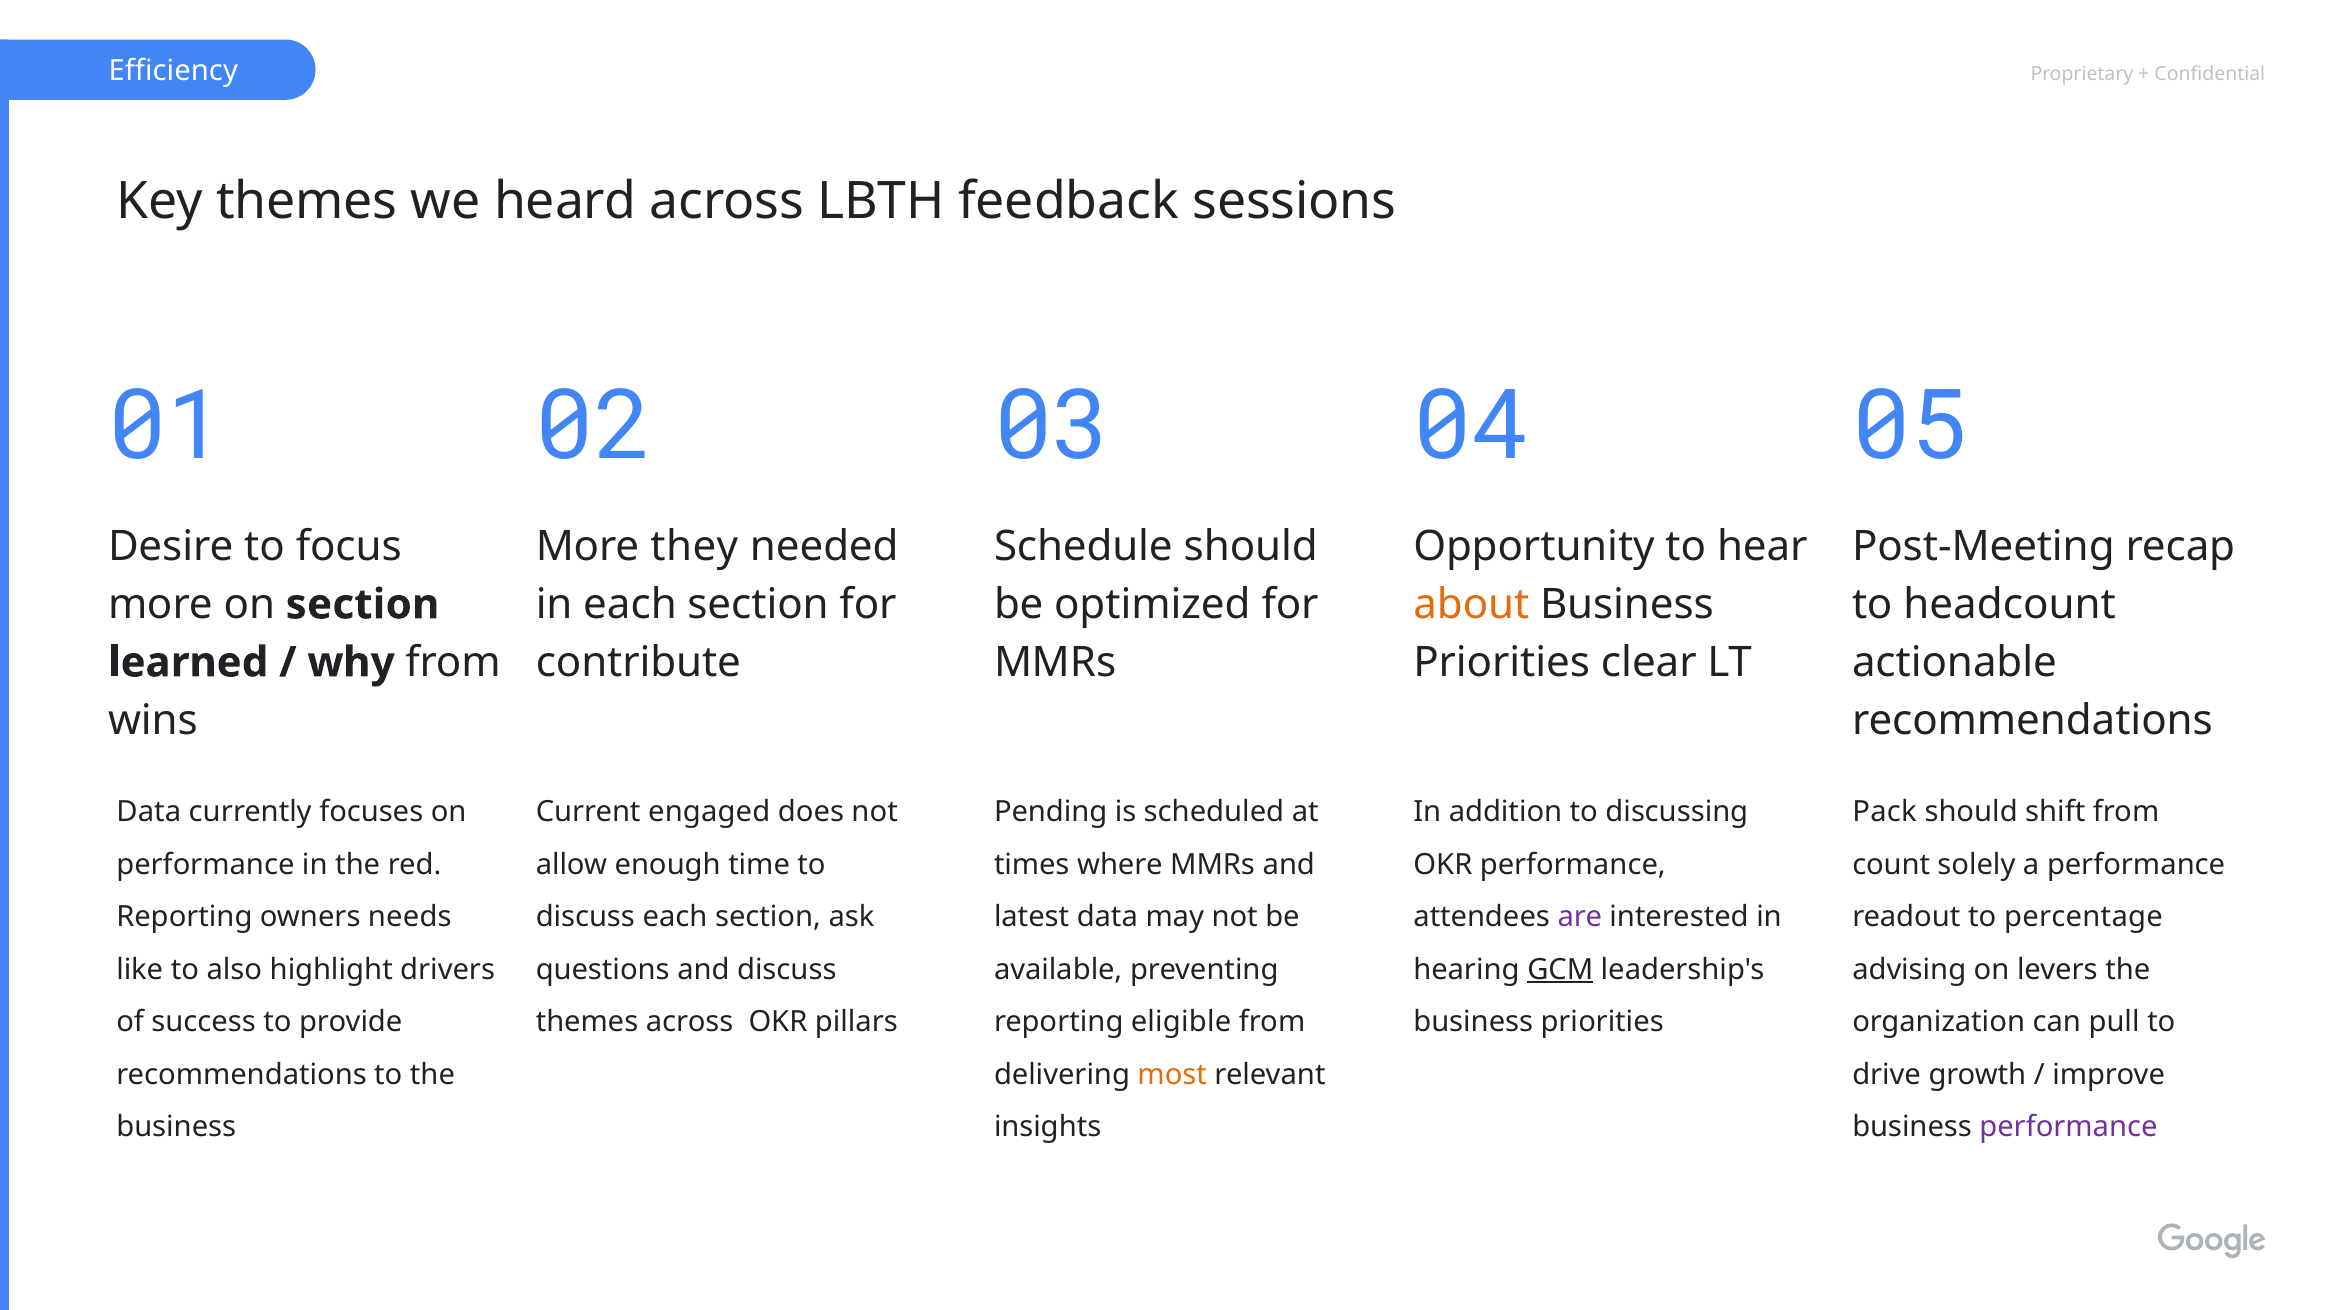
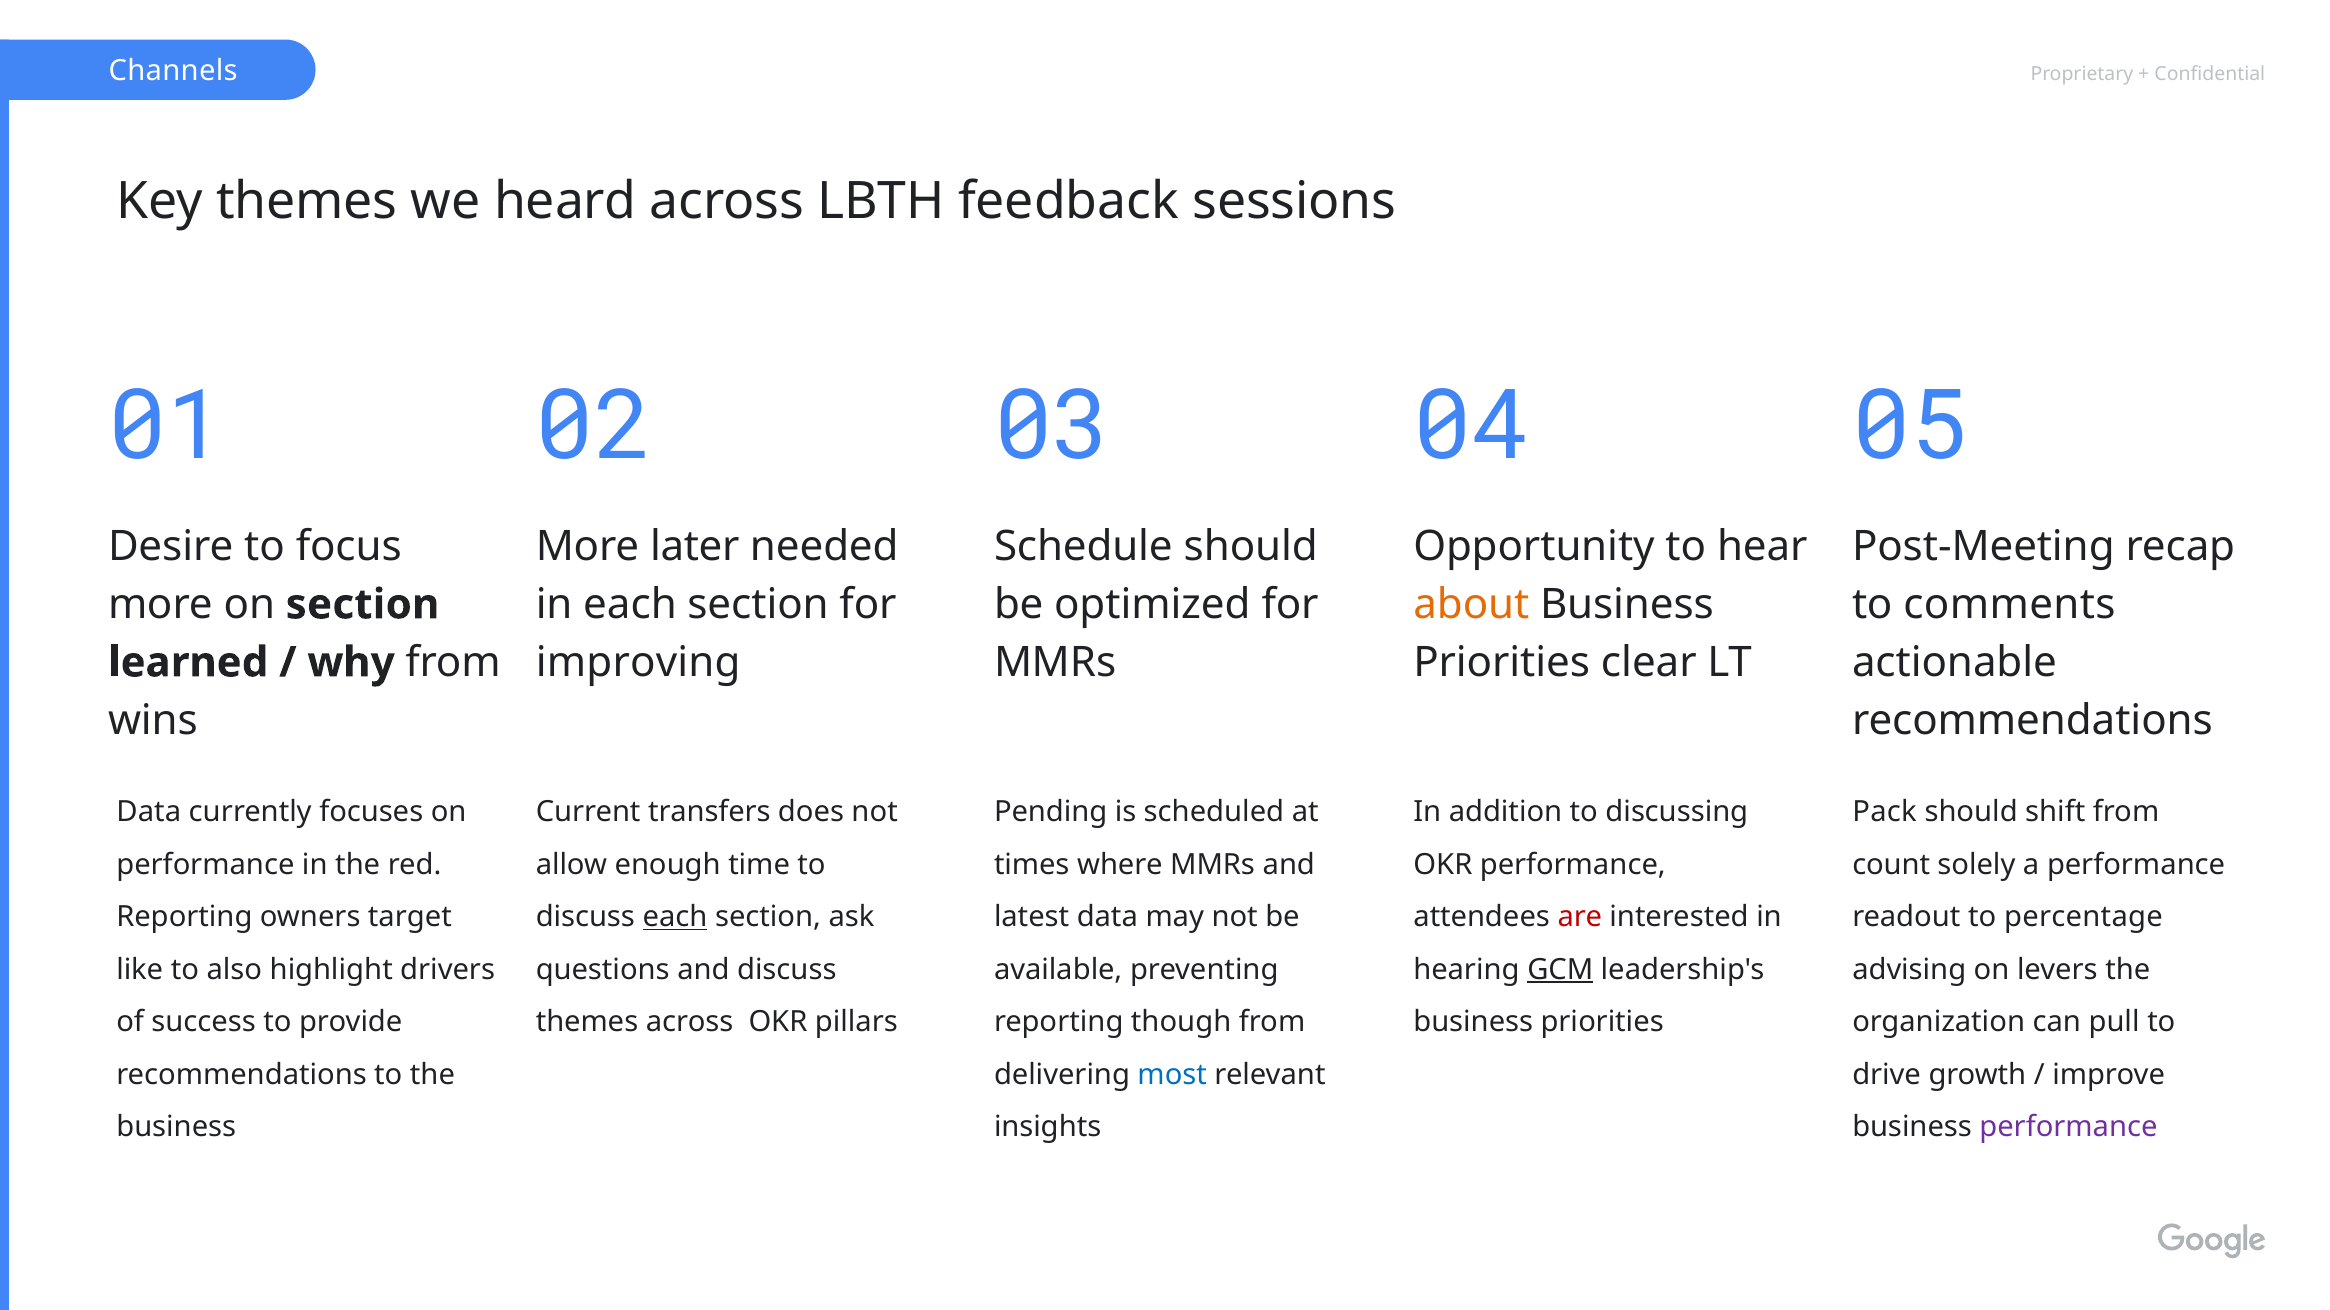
Efficiency: Efficiency -> Channels (173, 71)
they: they -> later (695, 547)
headcount: headcount -> comments (2009, 605)
contribute: contribute -> improving (638, 663)
engaged: engaged -> transfers (709, 812)
needs: needs -> target (410, 917)
each underline: none -> present (675, 917)
are colour: purple -> red (1580, 917)
eligible: eligible -> though (1181, 1023)
most colour: orange -> blue (1172, 1075)
